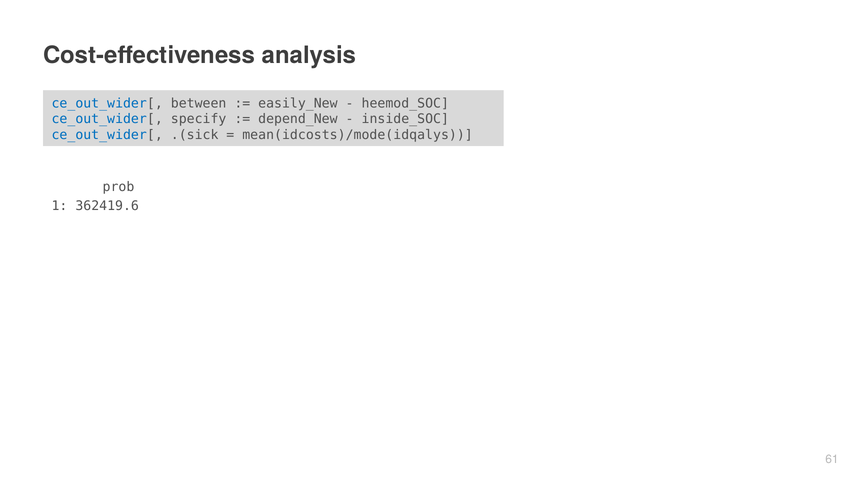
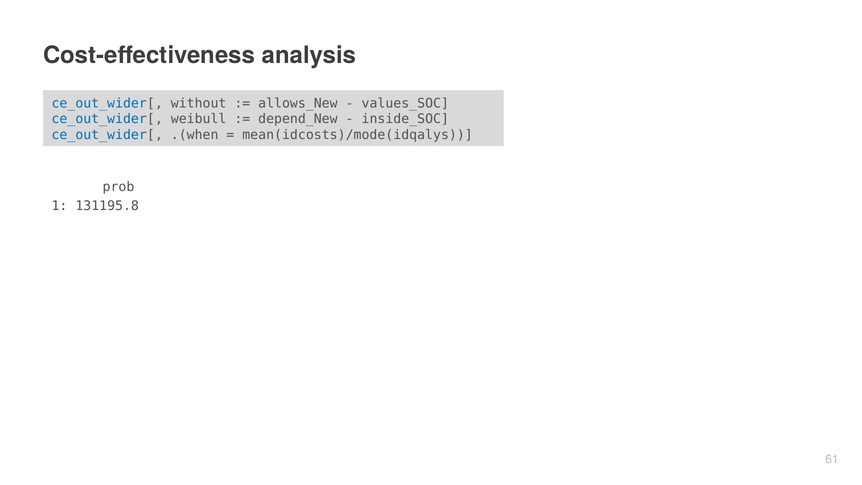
between: between -> without (199, 103)
easily_New: easily_New -> allows_New (298, 103)
heemod_SOC: heemod_SOC -> values_SOC (405, 103)
specify: specify -> weibull (199, 119)
.(sick: .(sick -> .(when (195, 135)
362419.6: 362419.6 -> 131195.8 (107, 206)
